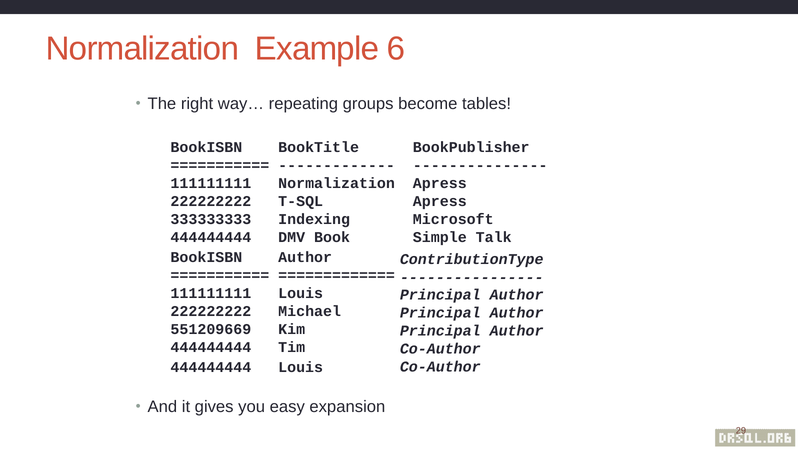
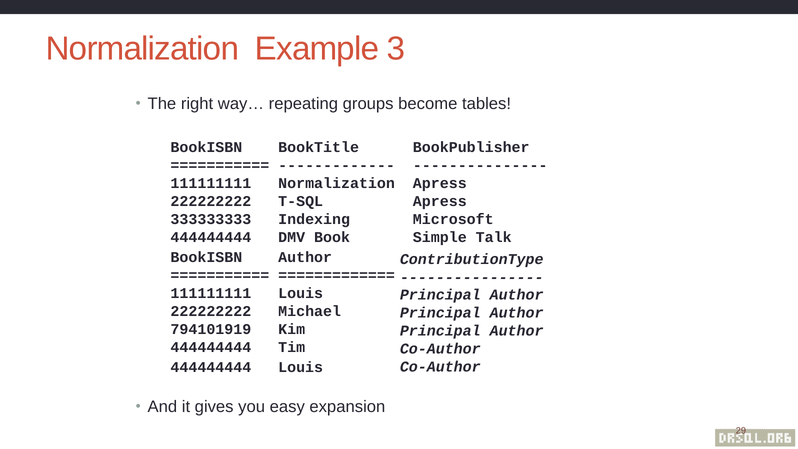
6: 6 -> 3 (396, 49)
551209669: 551209669 -> 794101919 (211, 329)
